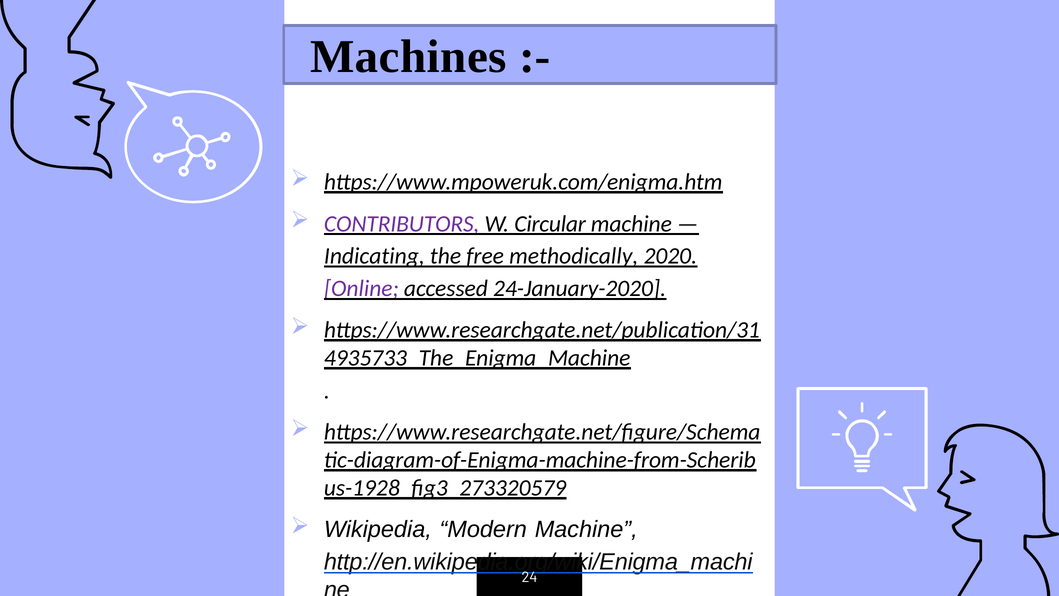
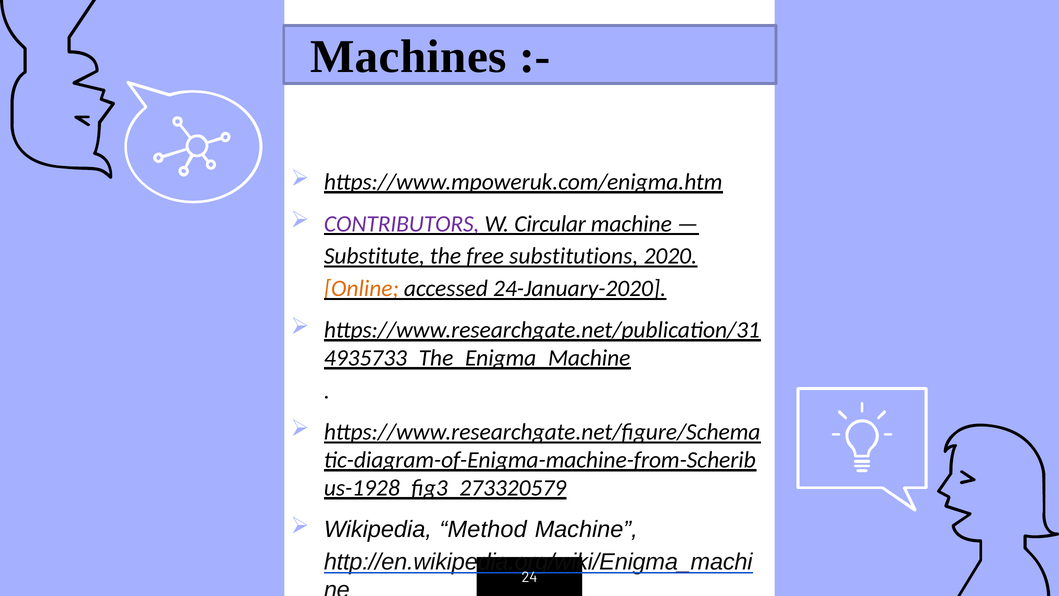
Indicating: Indicating -> Substitute (374, 256)
methodically: methodically -> substitutions (574, 256)
Online colour: purple -> orange (361, 289)
Modern: Modern -> Method (483, 529)
